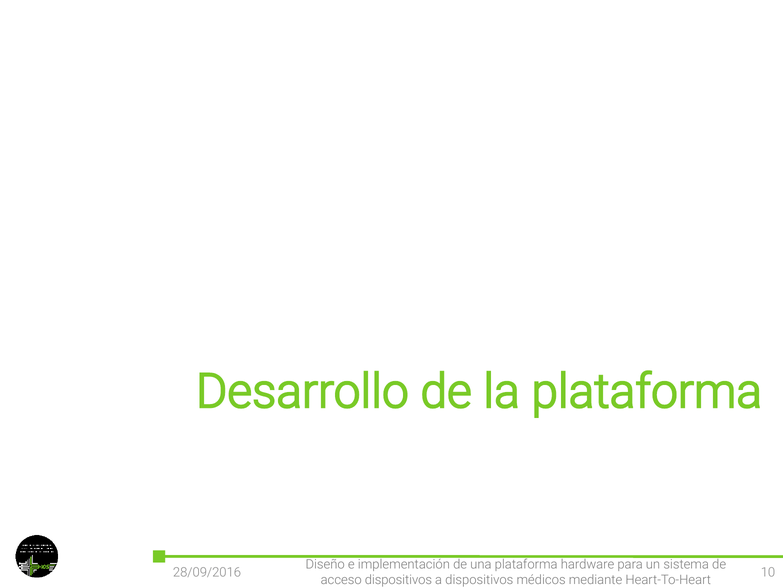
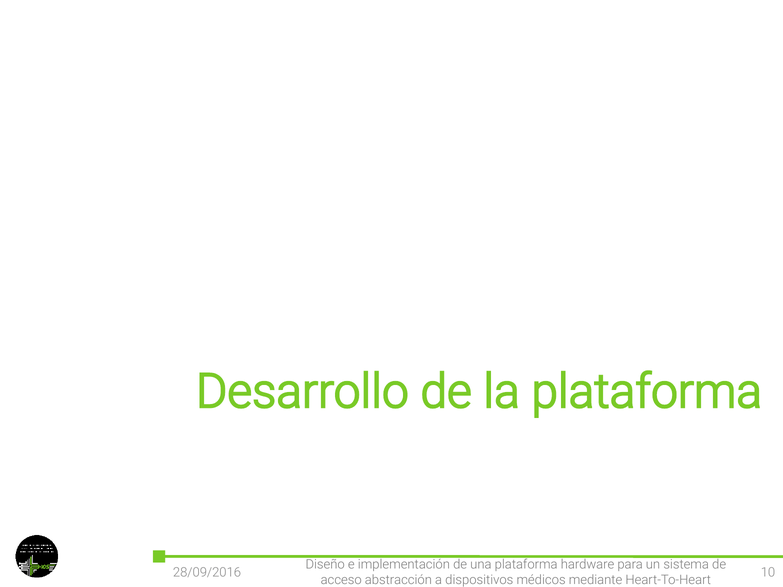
acceso dispositivos: dispositivos -> abstracción (398, 580)
